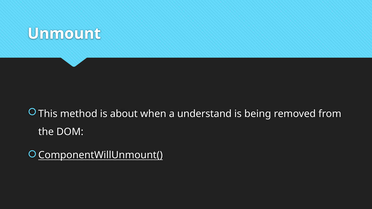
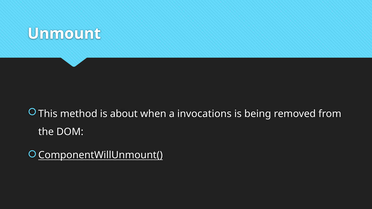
understand: understand -> invocations (204, 114)
